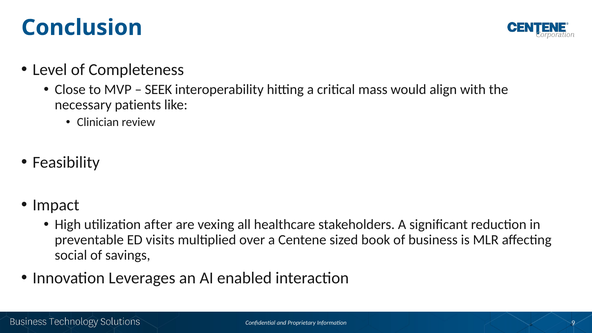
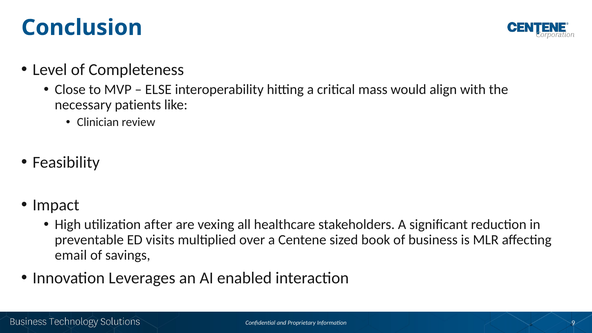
SEEK: SEEK -> ELSE (158, 89)
social: social -> email (71, 255)
